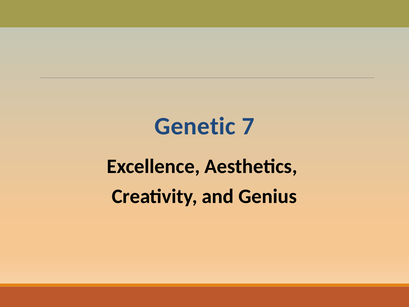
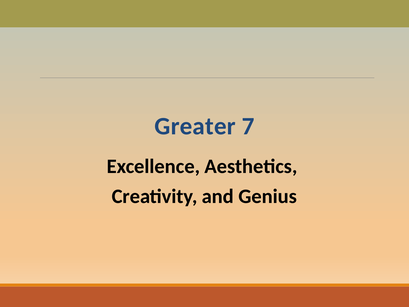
Genetic: Genetic -> Greater (195, 126)
